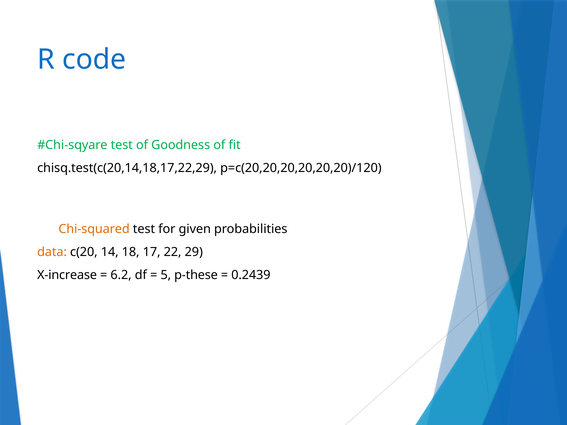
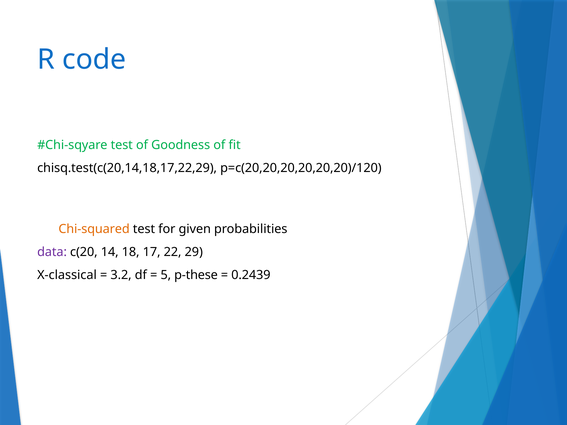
data colour: orange -> purple (52, 252)
X-increase: X-increase -> X-classical (67, 275)
6.2: 6.2 -> 3.2 (121, 275)
